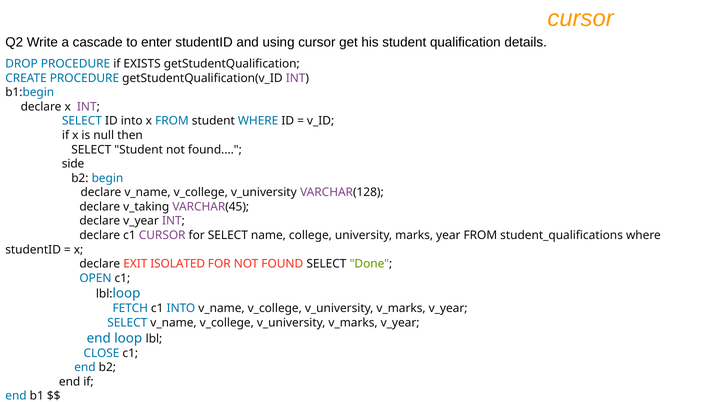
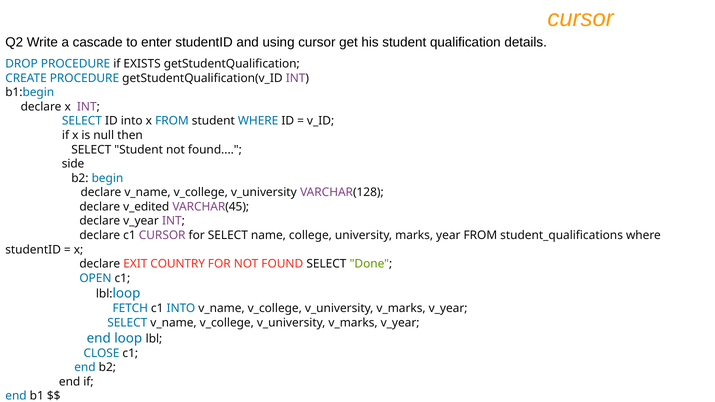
v_taking: v_taking -> v_edited (146, 207)
ISOLATED: ISOLATED -> COUNTRY (178, 264)
